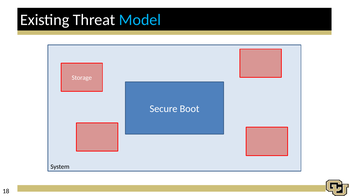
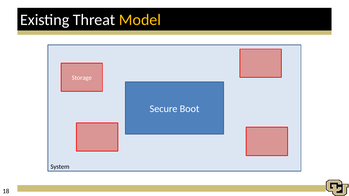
Model colour: light blue -> yellow (140, 20)
